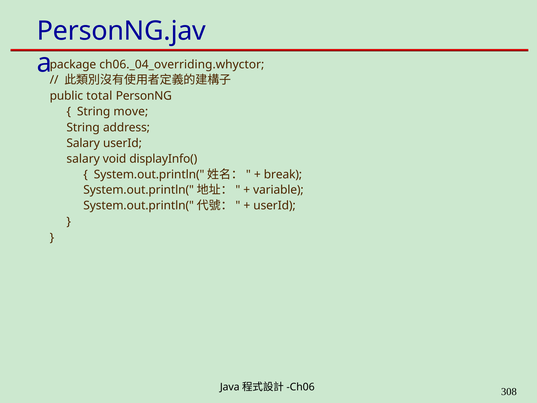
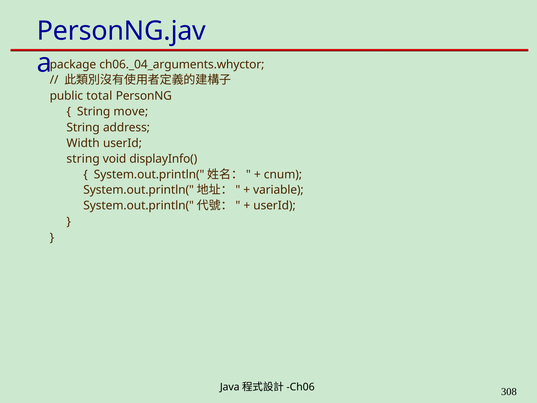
ch06._04_overriding.whyctor: ch06._04_overriding.whyctor -> ch06._04_arguments.whyctor (182, 64)
Salary: Salary -> Width (83, 143)
salary: salary -> string (83, 159)
break: break -> cnum (283, 174)
